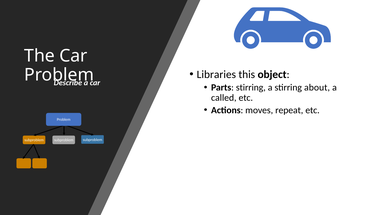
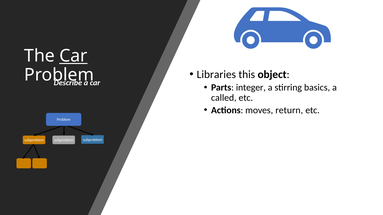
Car underline: none -> present (73, 56)
Parts stirring: stirring -> integer (251, 88)
about: about -> basics (317, 88)
repeat: repeat -> return (289, 110)
